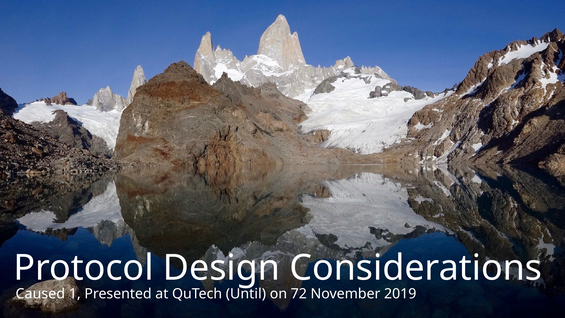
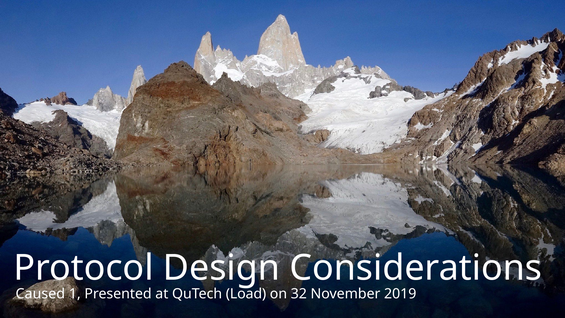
Until: Until -> Load (246, 294)
72: 72 -> 32 (299, 294)
